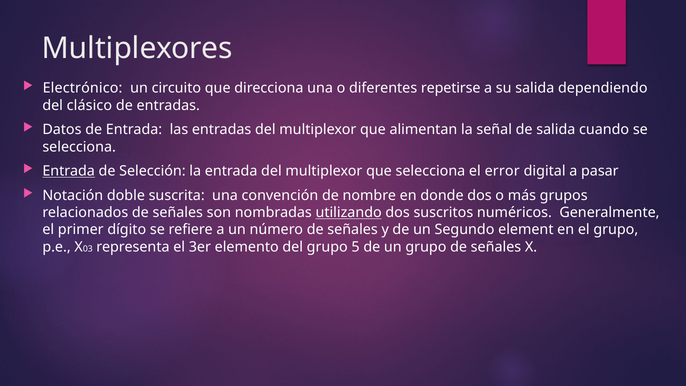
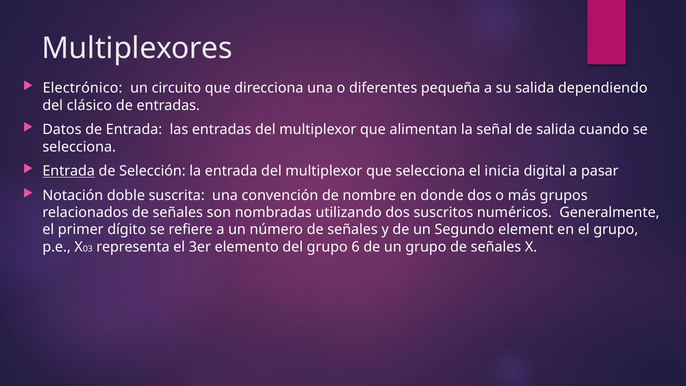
repetirse: repetirse -> pequeña (451, 88)
error: error -> inicia (502, 171)
utilizando underline: present -> none (349, 213)
5: 5 -> 6 (356, 247)
